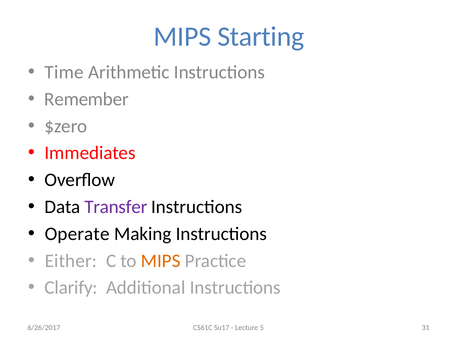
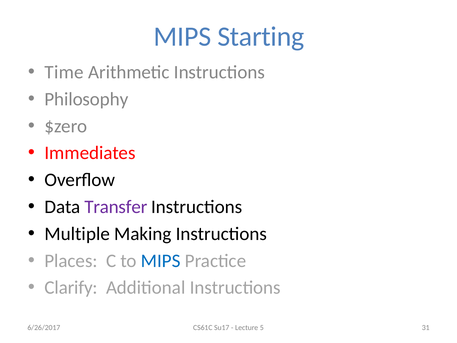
Remember: Remember -> Philosophy (86, 99)
Operate: Operate -> Multiple (77, 234)
Either: Either -> Places (71, 261)
MIPS colour: orange -> blue (161, 261)
